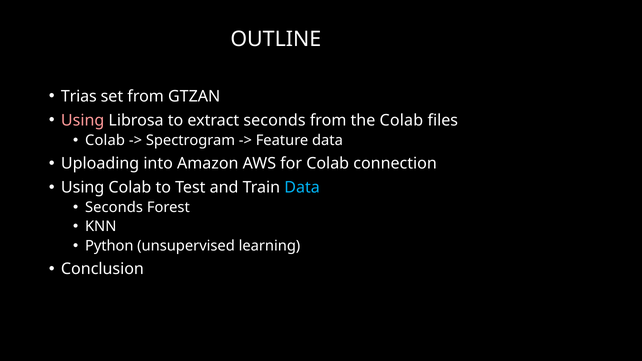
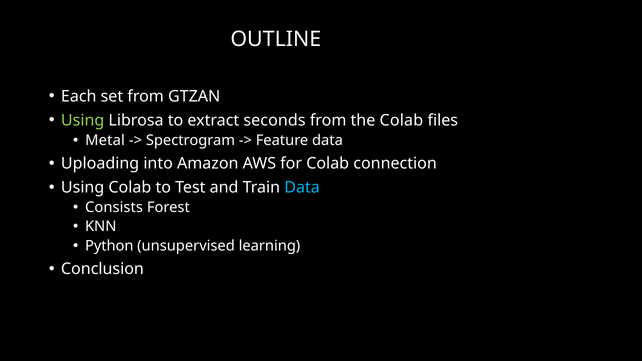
Trias: Trias -> Each (79, 96)
Using colour: pink -> light green (83, 120)
Colab: Colab -> Metal (105, 140)
Seconds: Seconds -> Consists (114, 207)
